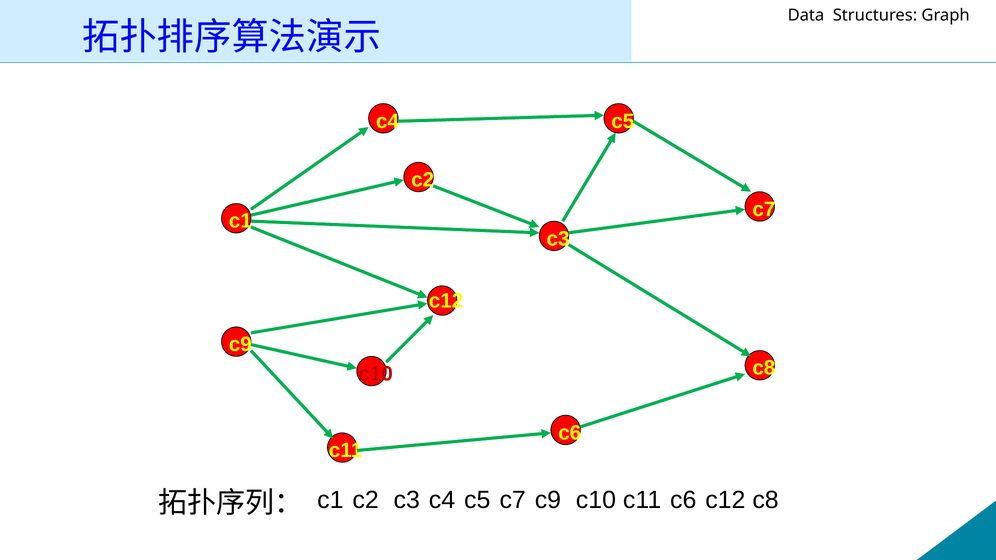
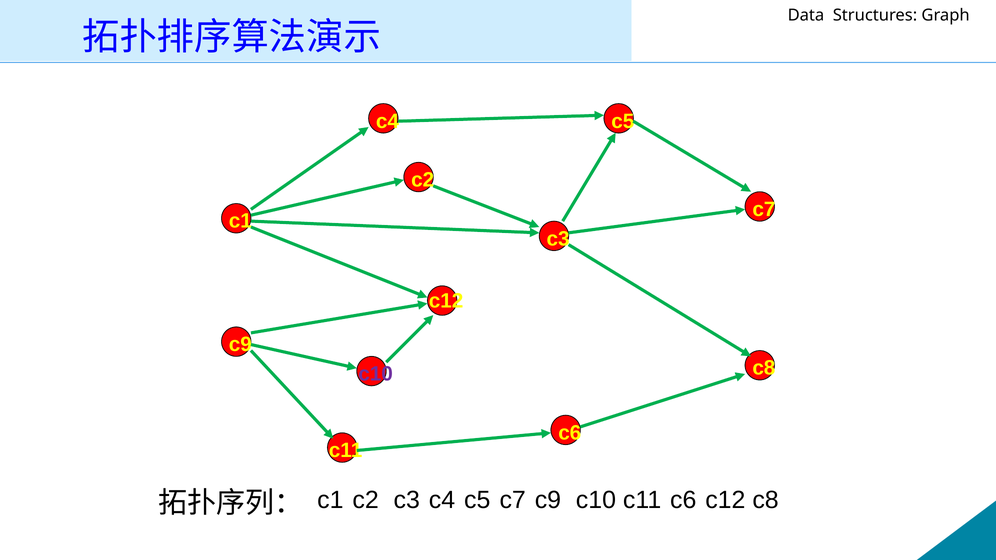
c10 colour: red -> purple (376, 374)
